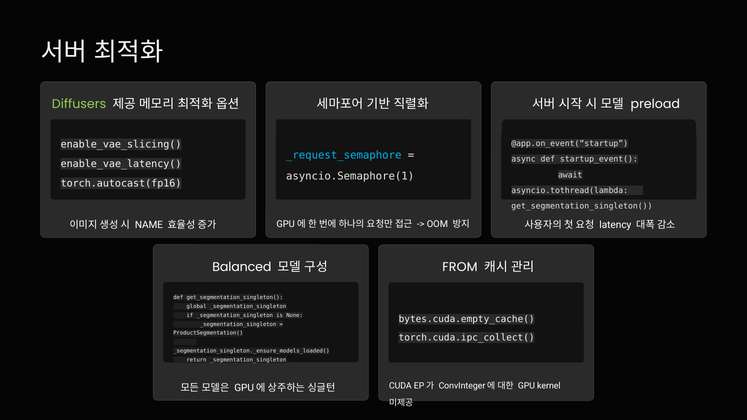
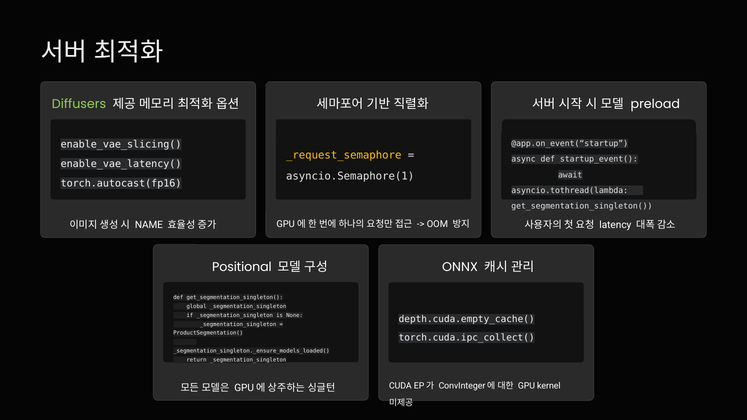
_request_semaphore colour: light blue -> yellow (344, 155)
Balanced: Balanced -> Positional (242, 267)
FROM: FROM -> ONNX (460, 267)
bytes.cuda.empty_cache(: bytes.cuda.empty_cache( -> depth.cuda.empty_cache( (467, 320)
